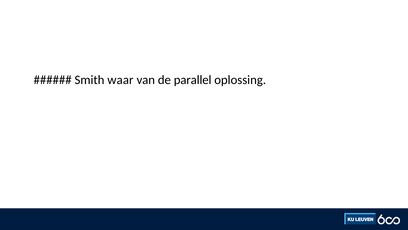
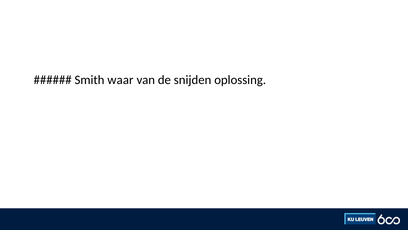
parallel: parallel -> snijden (193, 80)
